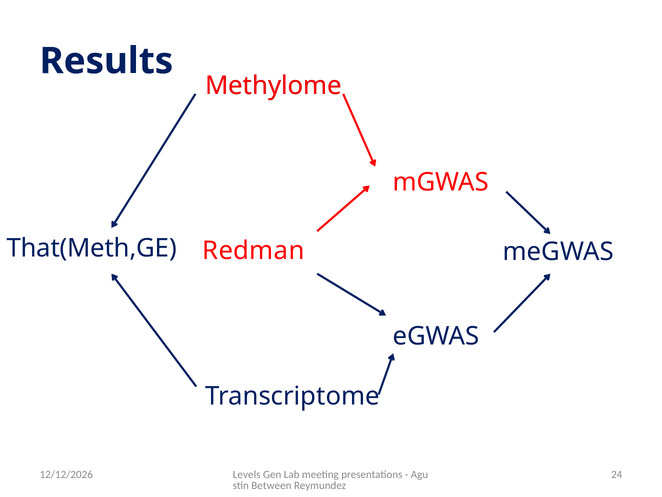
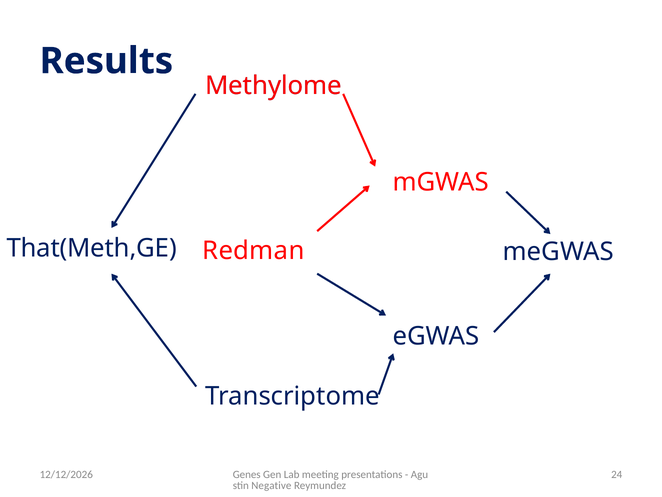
Levels: Levels -> Genes (247, 474)
Between: Between -> Negative (271, 485)
